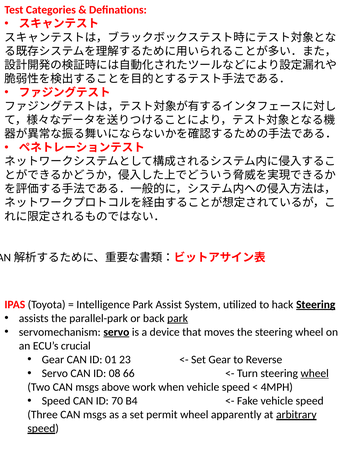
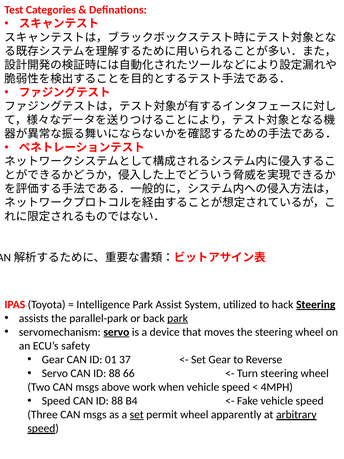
crucial: crucial -> safety (76, 346)
23: 23 -> 37 (125, 359)
Servo CAN ID 08: 08 -> 88 (115, 373)
wheel underline: present -> none (315, 373)
Speed CAN ID 70: 70 -> 88 (117, 401)
set underline: none -> present (137, 414)
